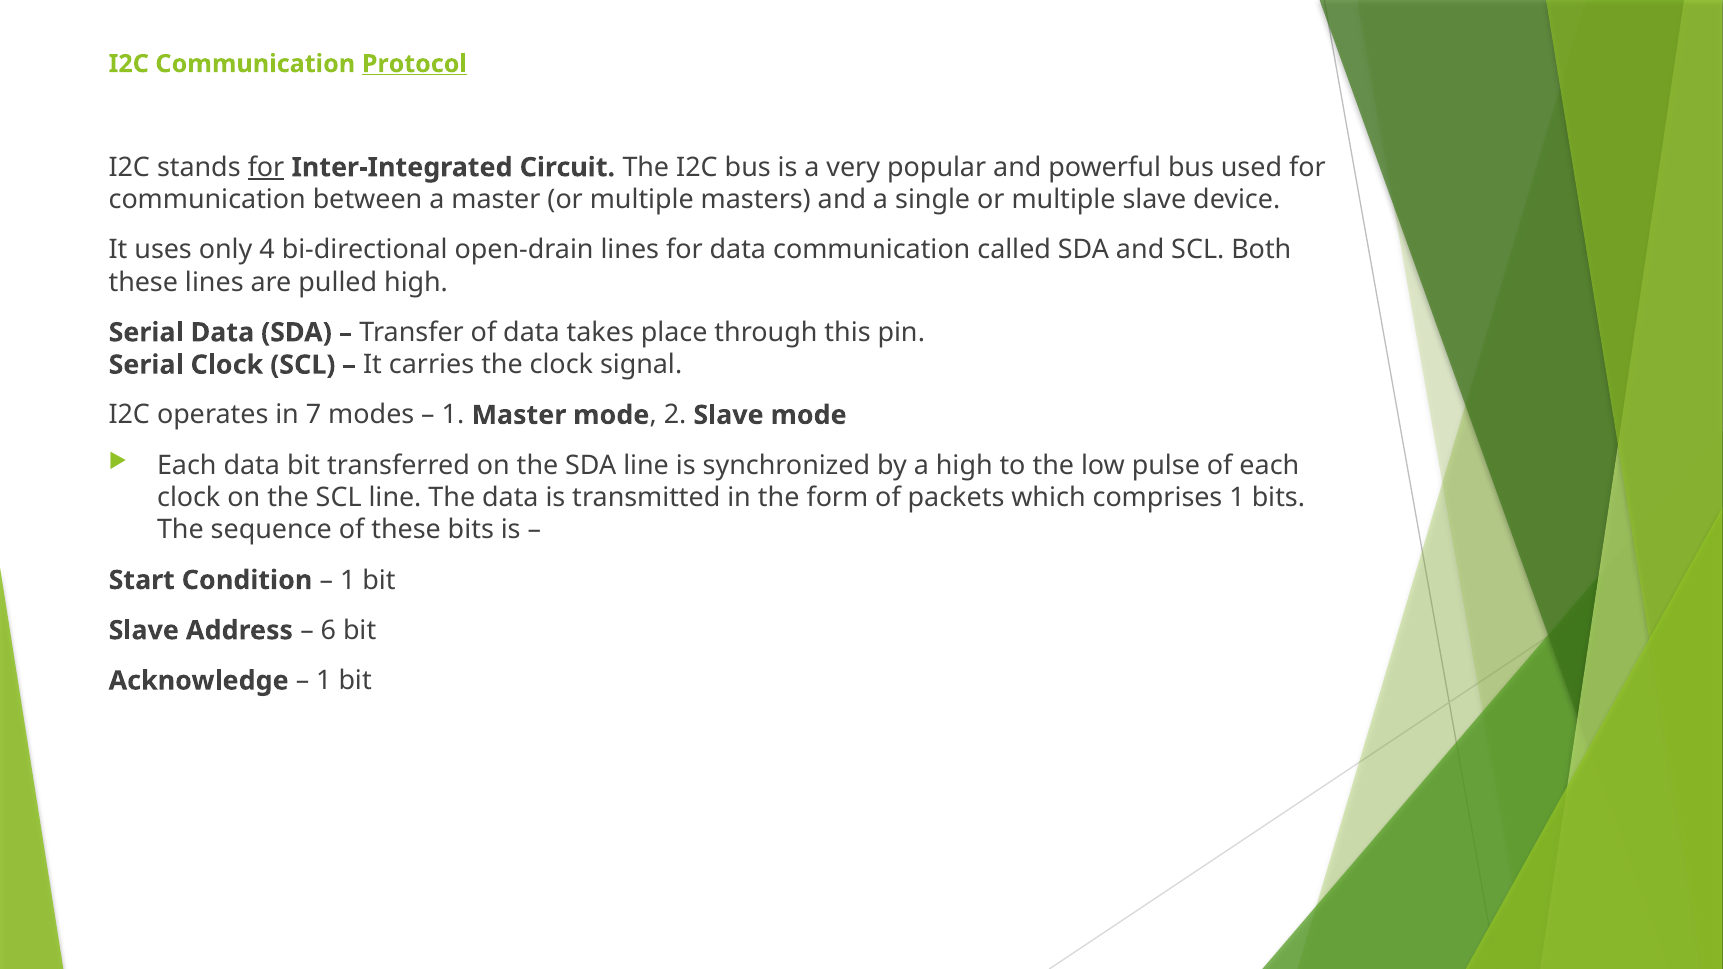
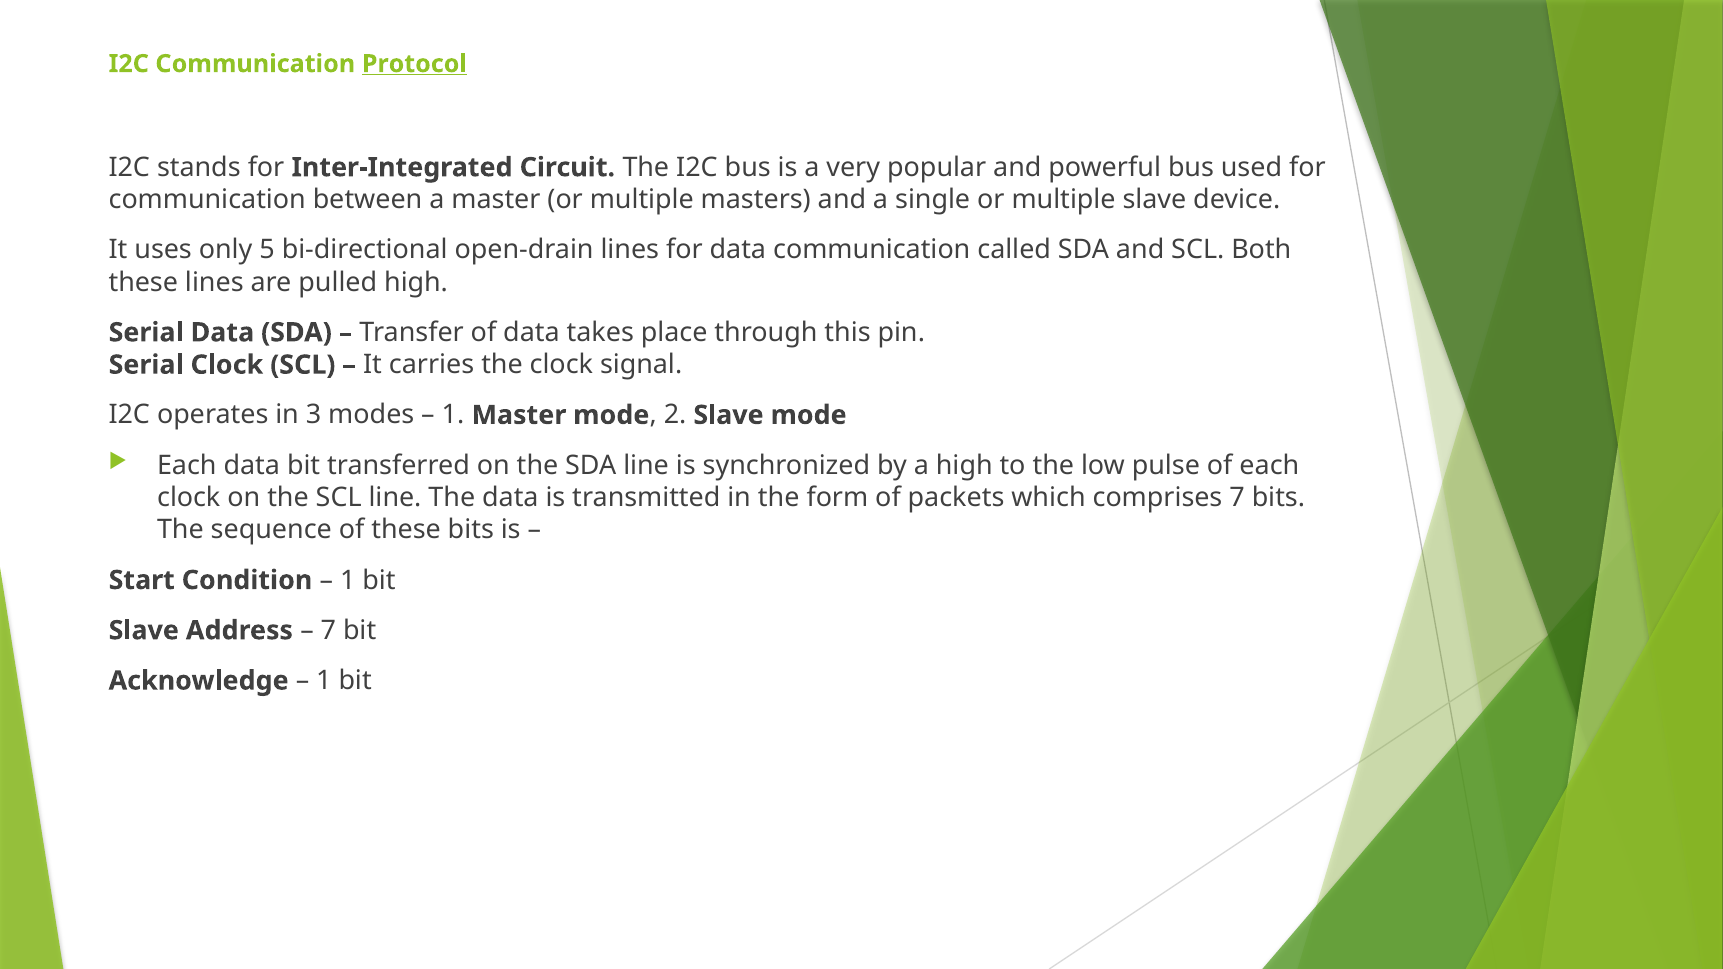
for underline: present -> none (266, 167)
4: 4 -> 5 (267, 250)
7: 7 -> 3 (314, 415)
comprises 1: 1 -> 7 (1237, 498)
6: 6 -> 7 (328, 631)
